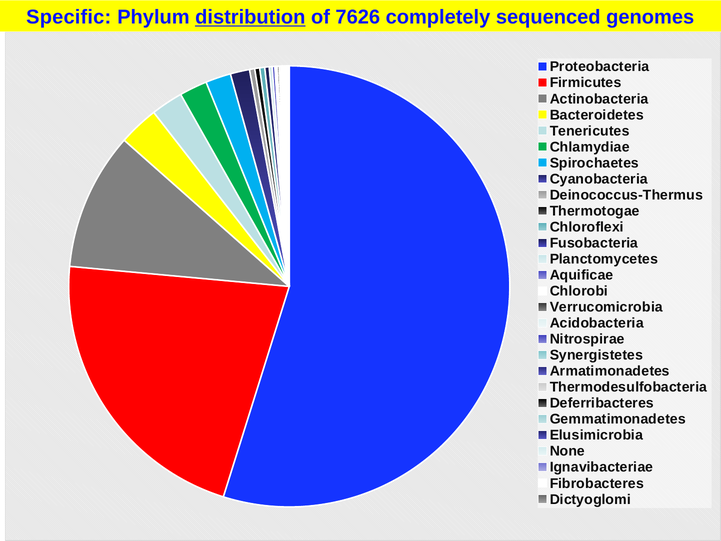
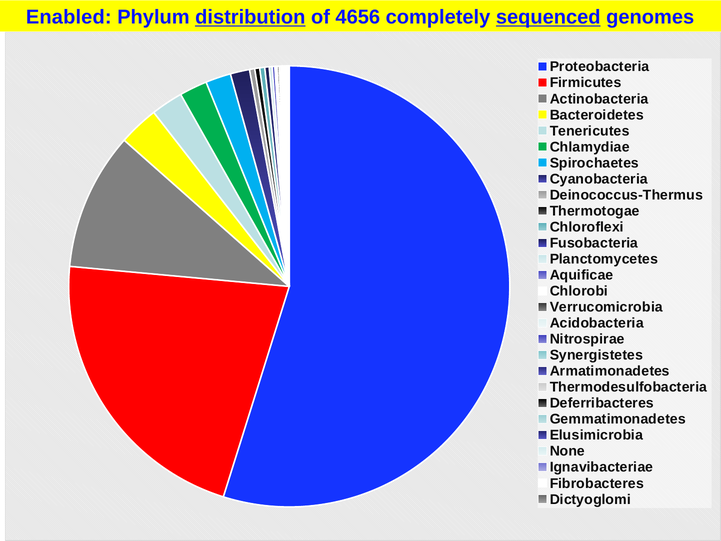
Specific: Specific -> Enabled (69, 17)
7626: 7626 -> 4656 (358, 17)
sequenced underline: none -> present (548, 17)
